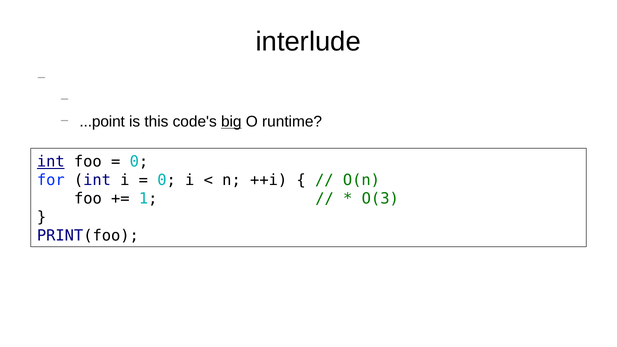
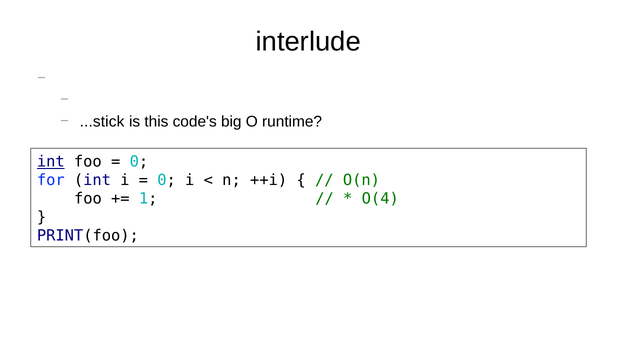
...point: ...point -> ...stick (102, 122)
big underline: present -> none (231, 122)
O(3: O(3 -> O(4 (380, 199)
